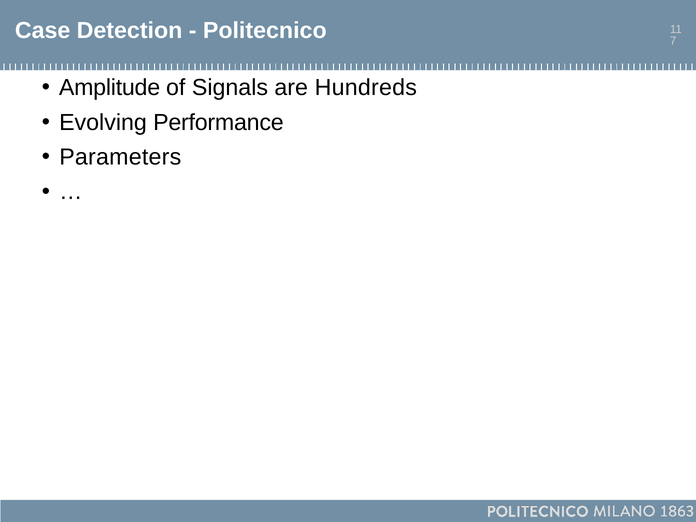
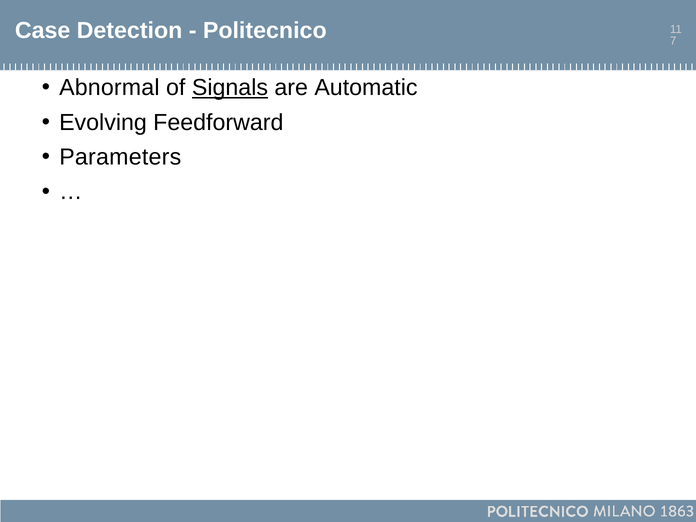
Amplitude: Amplitude -> Abnormal (109, 88)
Signals underline: none -> present (230, 88)
Hundreds: Hundreds -> Automatic (366, 88)
Performance: Performance -> Feedforward (218, 122)
